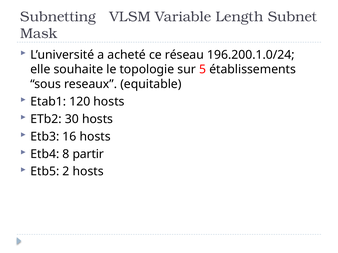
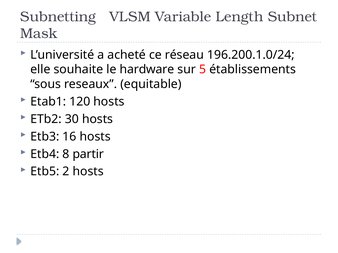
topologie: topologie -> hardware (147, 70)
